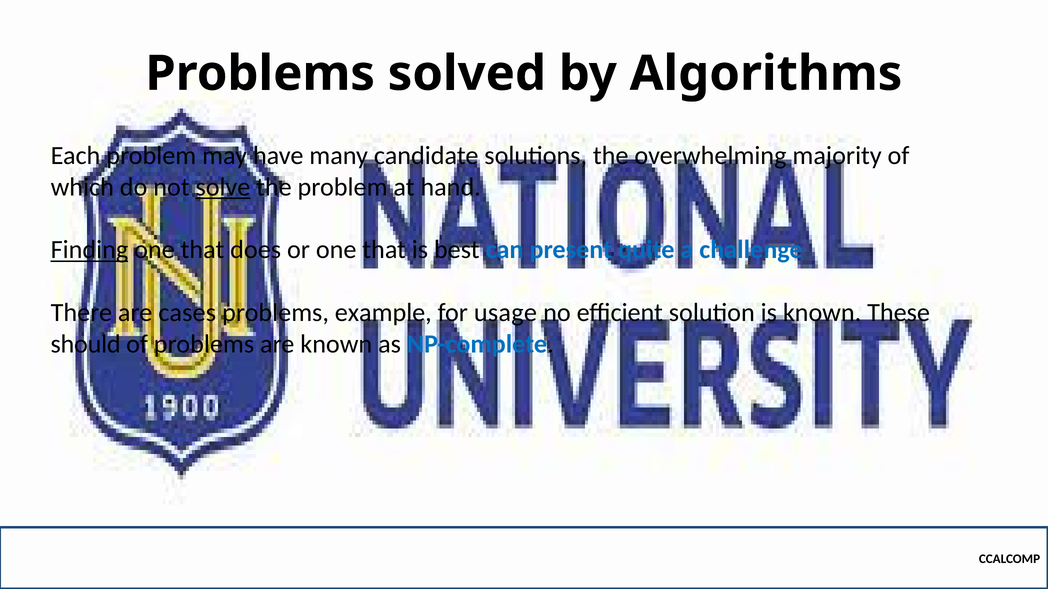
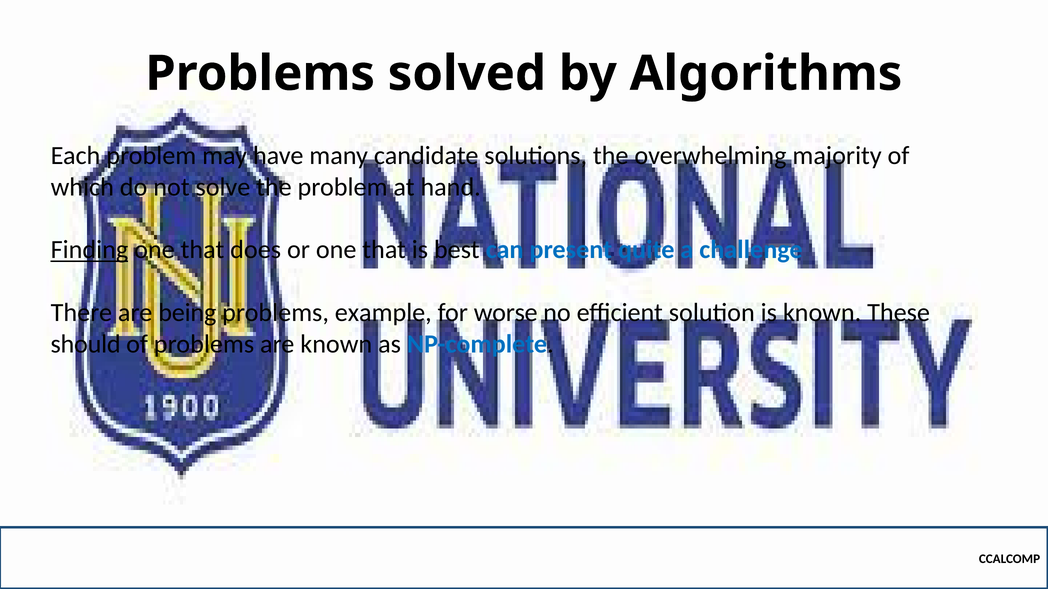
solve underline: present -> none (223, 187)
cases: cases -> being (187, 313)
usage: usage -> worse (506, 313)
